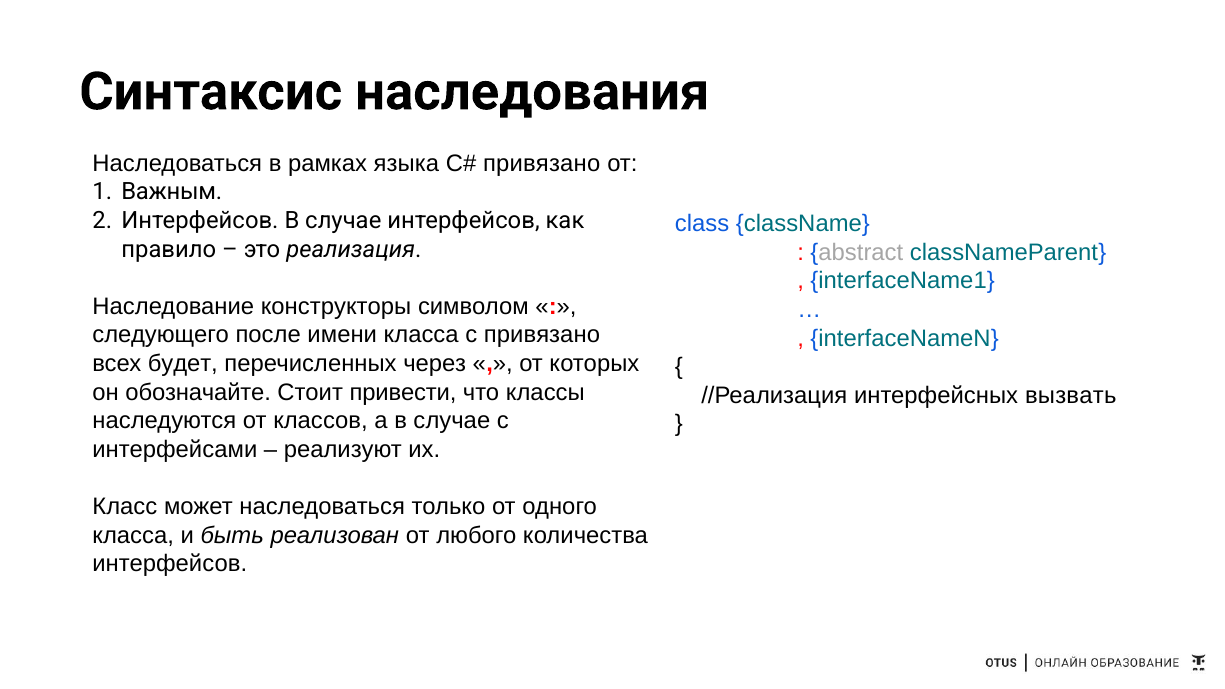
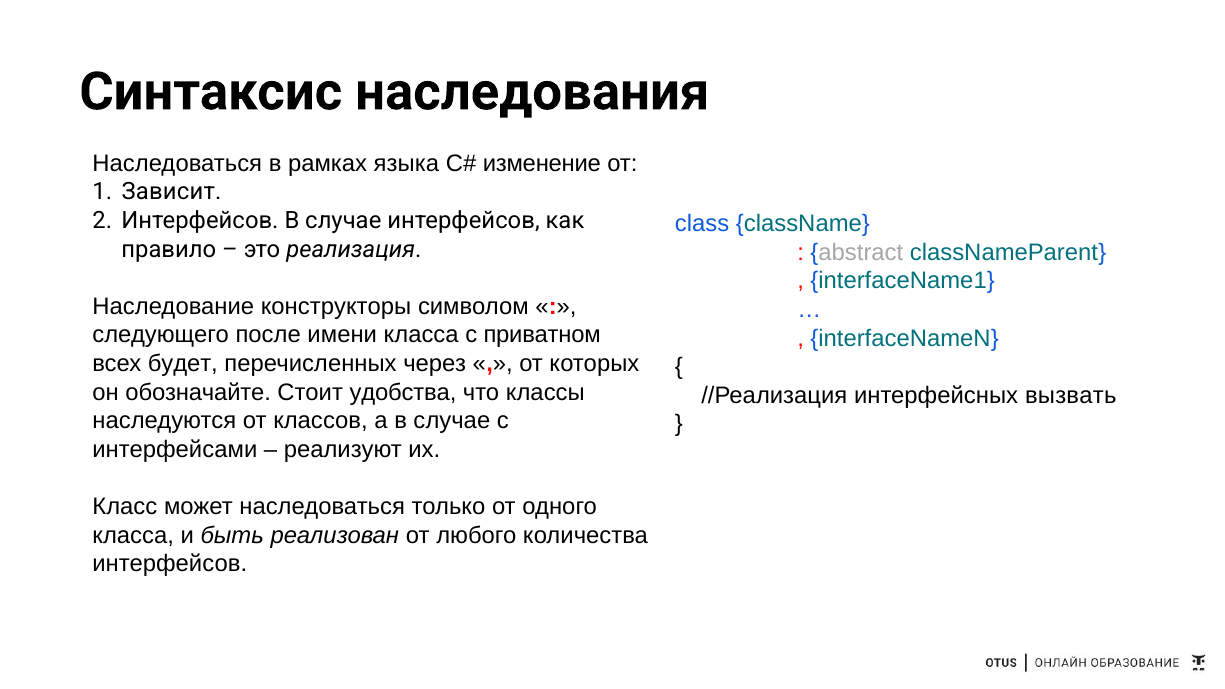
привязано: привязано -> изменение (542, 163)
Важным: Важным -> Зависит (172, 192)
с привязано: привязано -> приватном (542, 335)
привести: привести -> удобства (403, 392)
